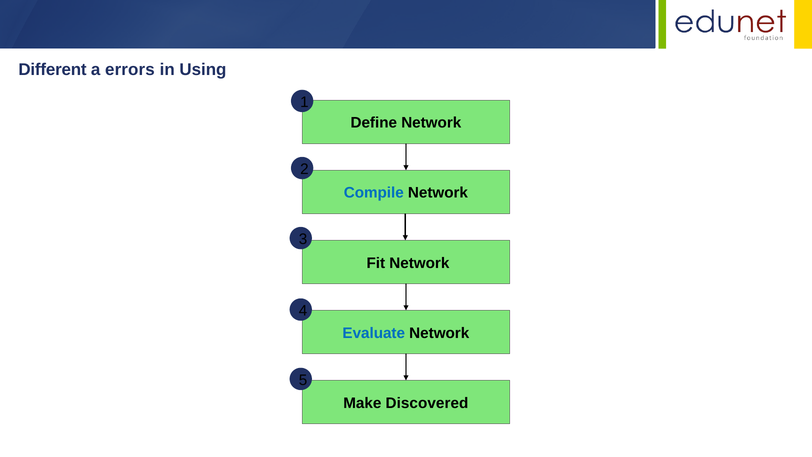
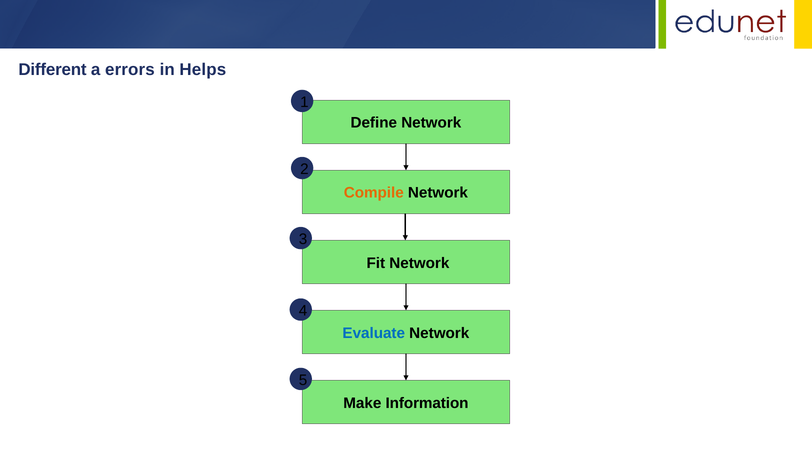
Using: Using -> Helps (203, 70)
Compile colour: blue -> orange (374, 193)
Discovered: Discovered -> Information (427, 403)
